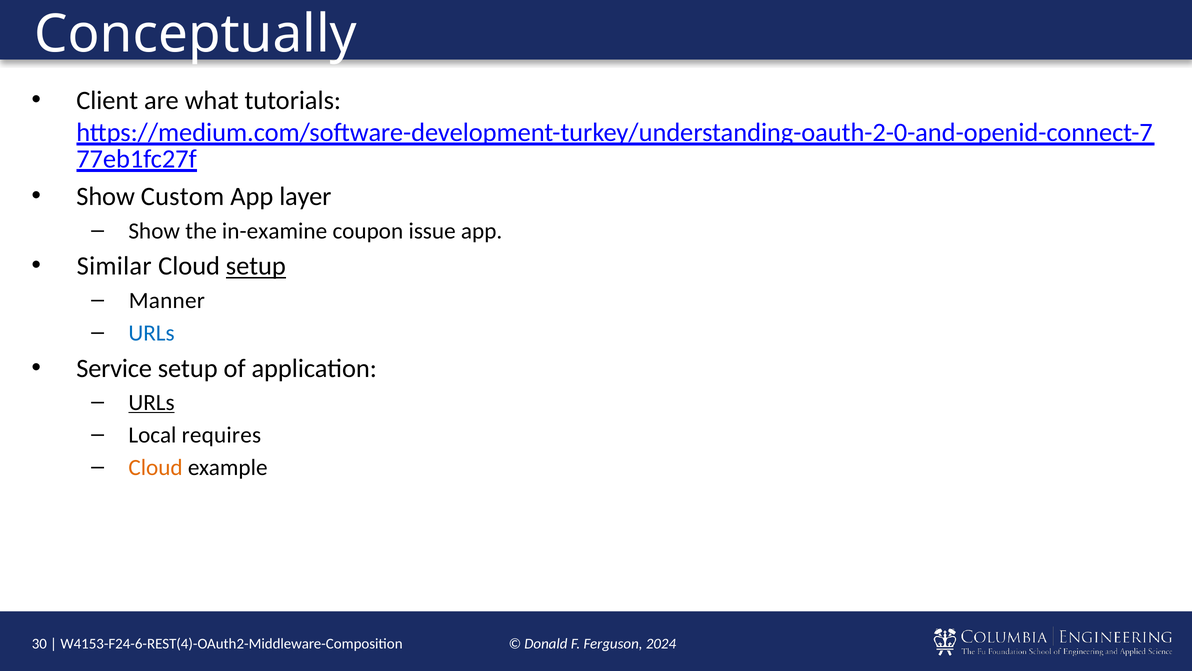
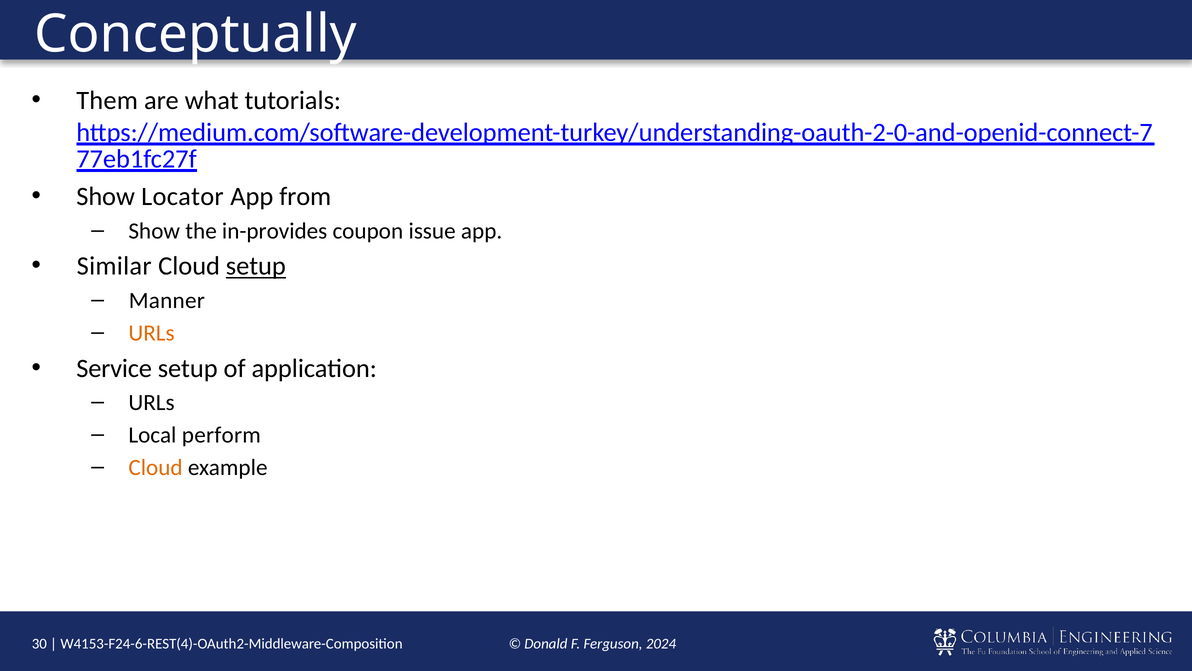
Client: Client -> Them (107, 101)
Custom: Custom -> Locator (182, 196)
layer: layer -> from (305, 196)
in-examine: in-examine -> in-provides (275, 231)
URLs colour: blue -> orange (152, 333)
URLs underline: present -> none (152, 402)
requires: requires -> perform (221, 435)
